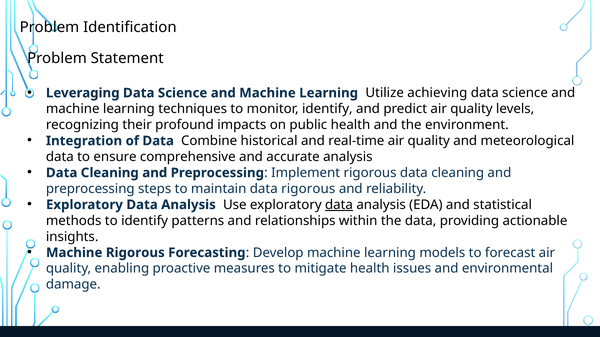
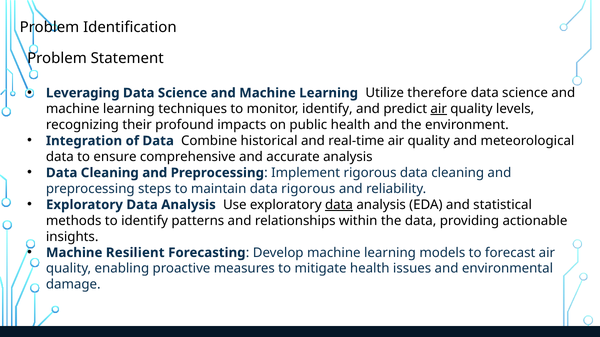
achieving: achieving -> therefore (437, 93)
air underline: none -> present (439, 109)
Machine Rigorous: Rigorous -> Resilient (135, 253)
